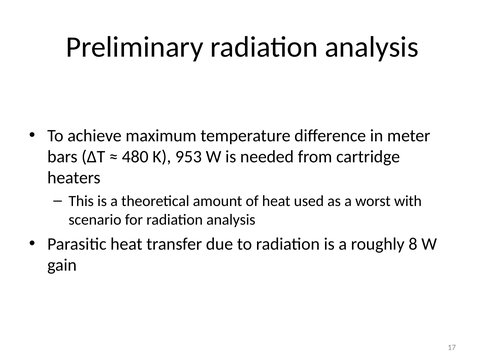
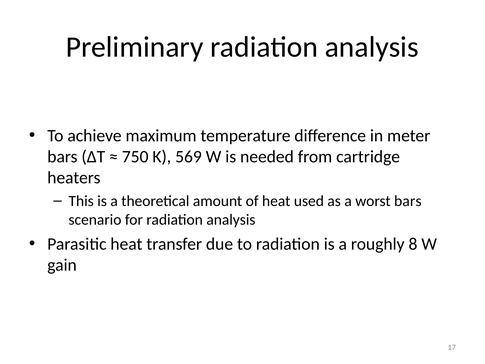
480: 480 -> 750 (135, 156)
953: 953 -> 569 (188, 156)
worst with: with -> bars (408, 201)
